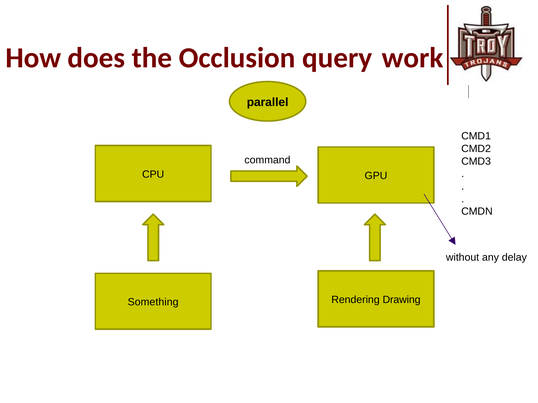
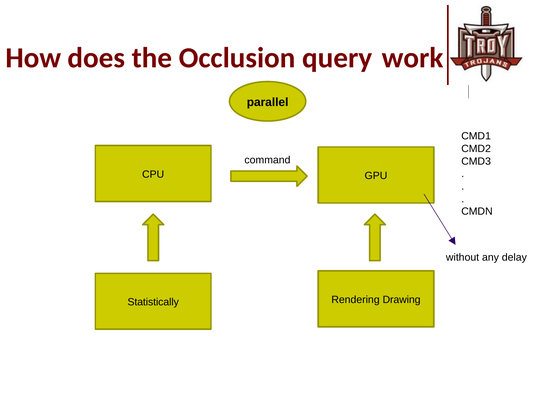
Something: Something -> Statistically (153, 302)
